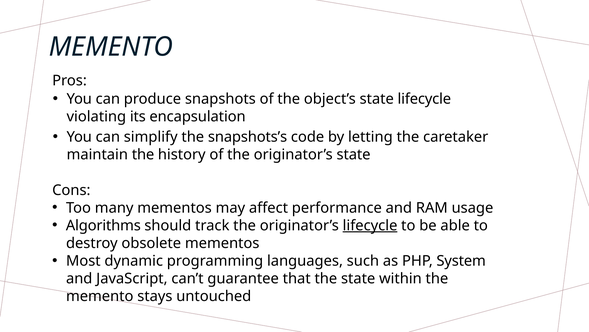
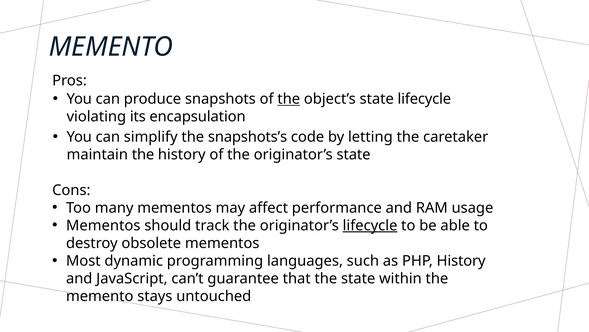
the underline: none -> present (289, 99)
Algorithms: Algorithms -> Mementos (103, 225)
PHP System: System -> History (461, 260)
